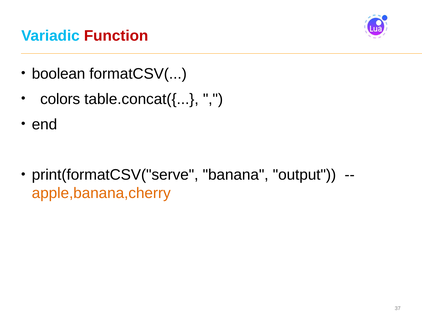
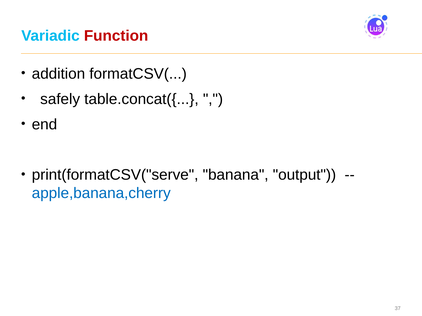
boolean: boolean -> addition (58, 74)
colors: colors -> safely (60, 99)
apple,banana,cherry colour: orange -> blue (101, 193)
